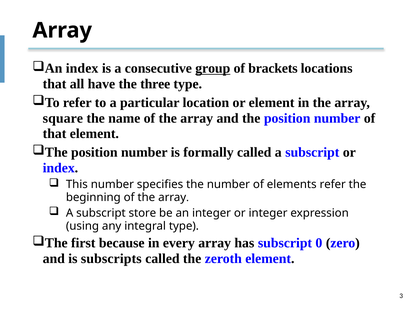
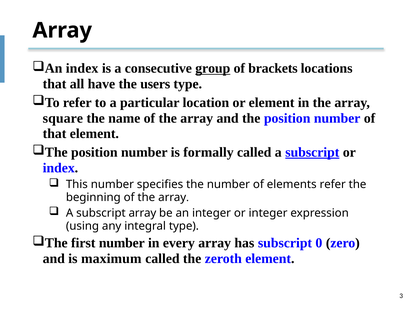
three: three -> users (155, 84)
subscript underline: none -> present (312, 152)
subscript store: store -> array (142, 213)
first because: because -> number (122, 243)
subscripts: subscripts -> maximum (111, 259)
